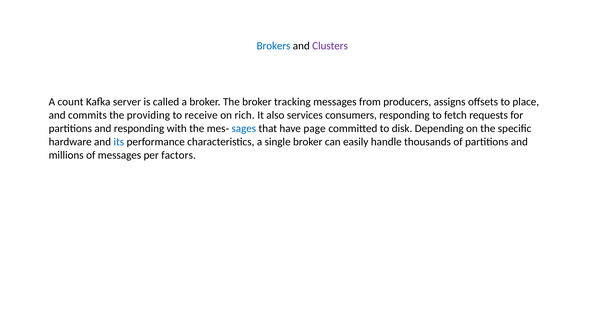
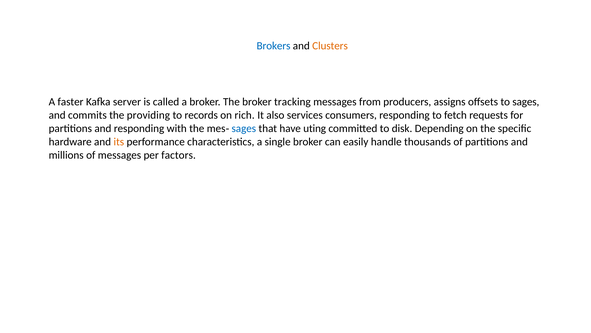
Clusters colour: purple -> orange (330, 46)
count: count -> faster (71, 102)
to place: place -> sages (526, 102)
receive: receive -> records (201, 115)
page: page -> uting (315, 128)
its colour: blue -> orange (119, 142)
